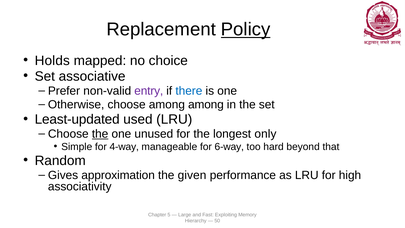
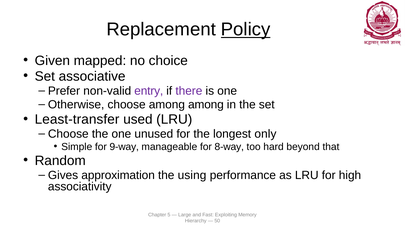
Holds: Holds -> Given (52, 61)
there colour: blue -> purple (189, 91)
Least-updated: Least-updated -> Least-transfer (77, 119)
the underline: present -> none (100, 134)
4-way: 4-way -> 9-way (124, 147)
6-way: 6-way -> 8-way (229, 147)
given: given -> using (192, 175)
